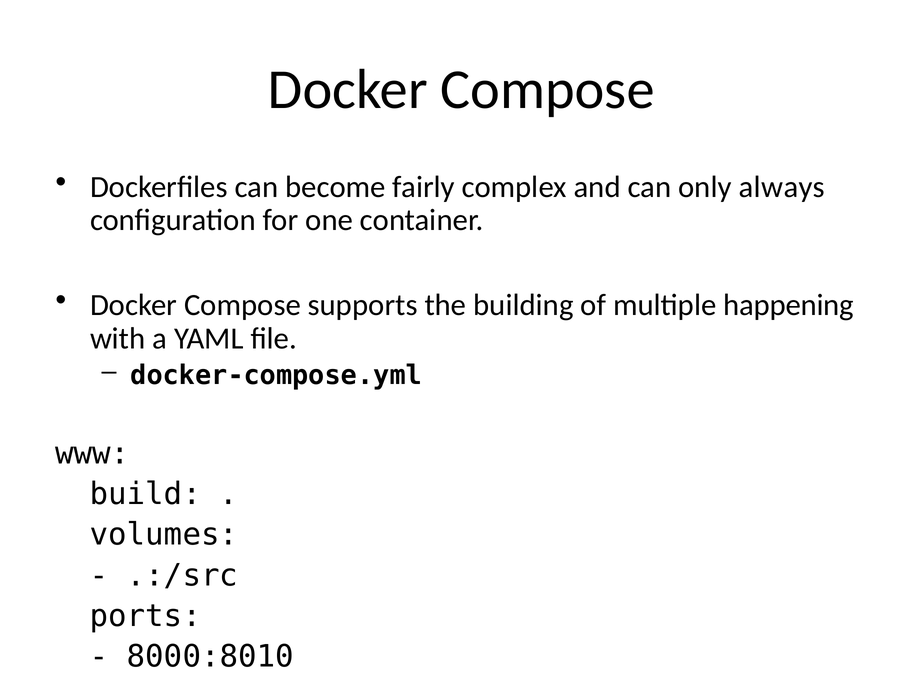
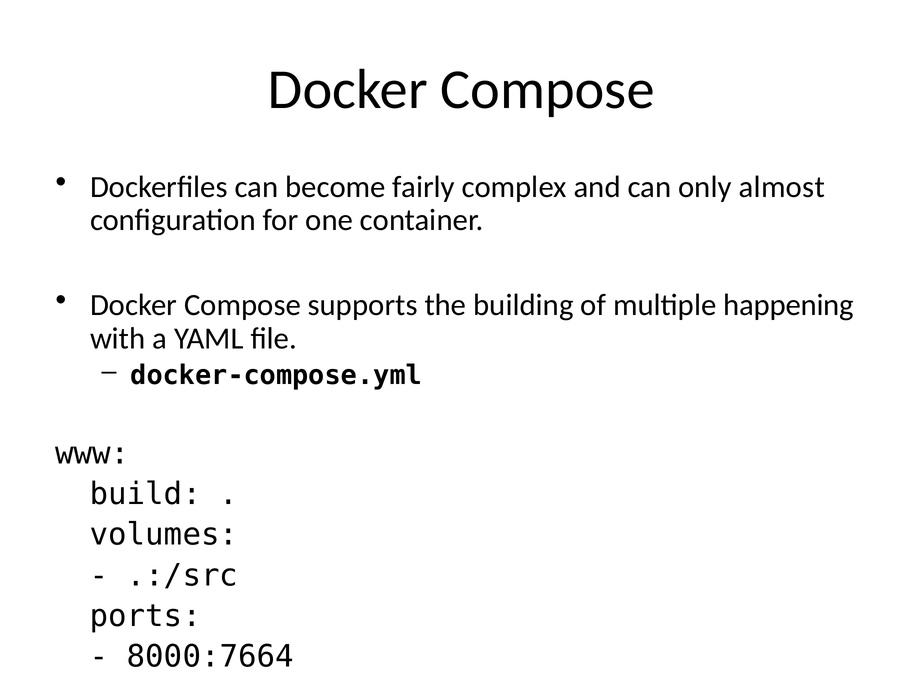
always: always -> almost (782, 187)
8000:8010: 8000:8010 -> 8000:7664 (210, 656)
